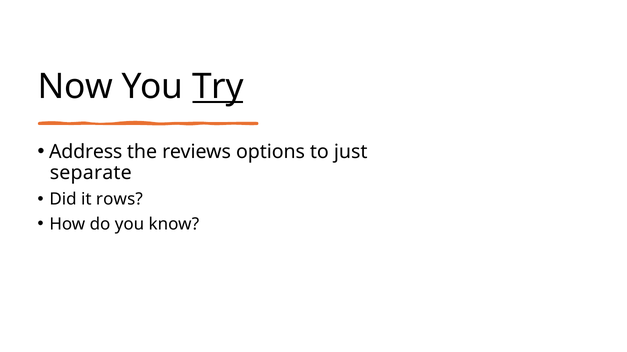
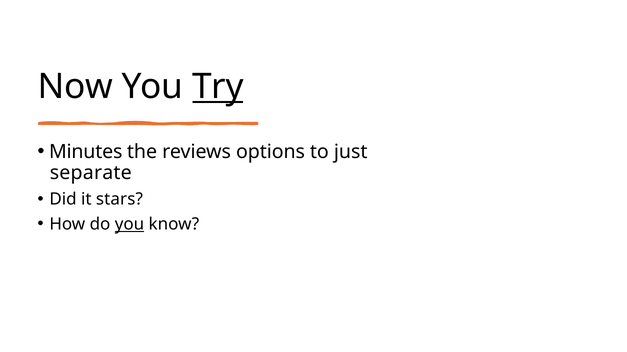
Address: Address -> Minutes (86, 152)
rows: rows -> stars (119, 199)
you underline: none -> present (129, 224)
